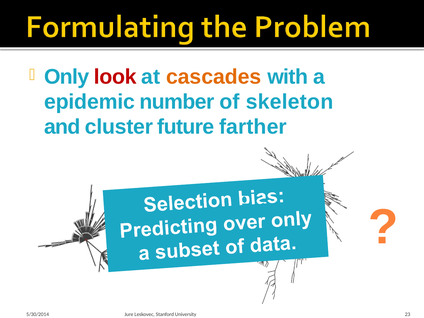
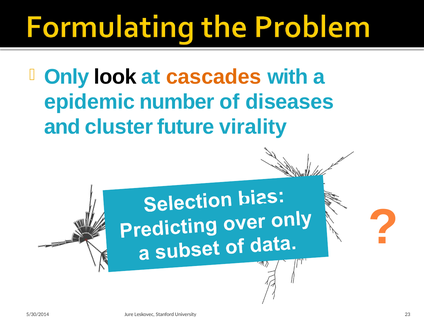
look colour: red -> black (115, 77)
skeleton: skeleton -> diseases (290, 102)
farther: farther -> virality (253, 127)
